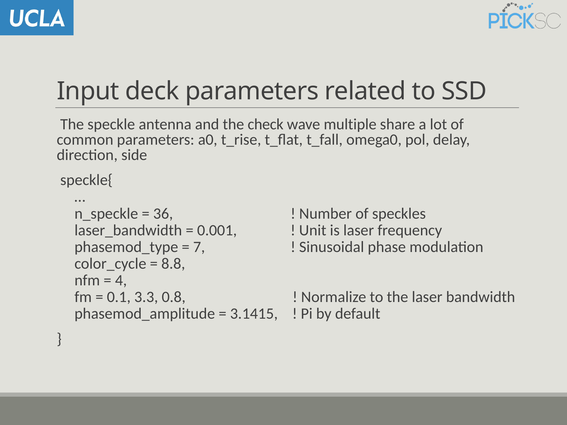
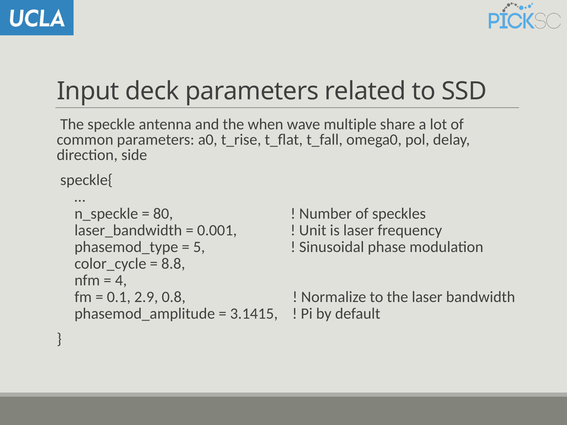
check: check -> when (266, 124)
36: 36 -> 80 (163, 214)
7: 7 -> 5 (199, 247)
3.3: 3.3 -> 2.9 (146, 297)
